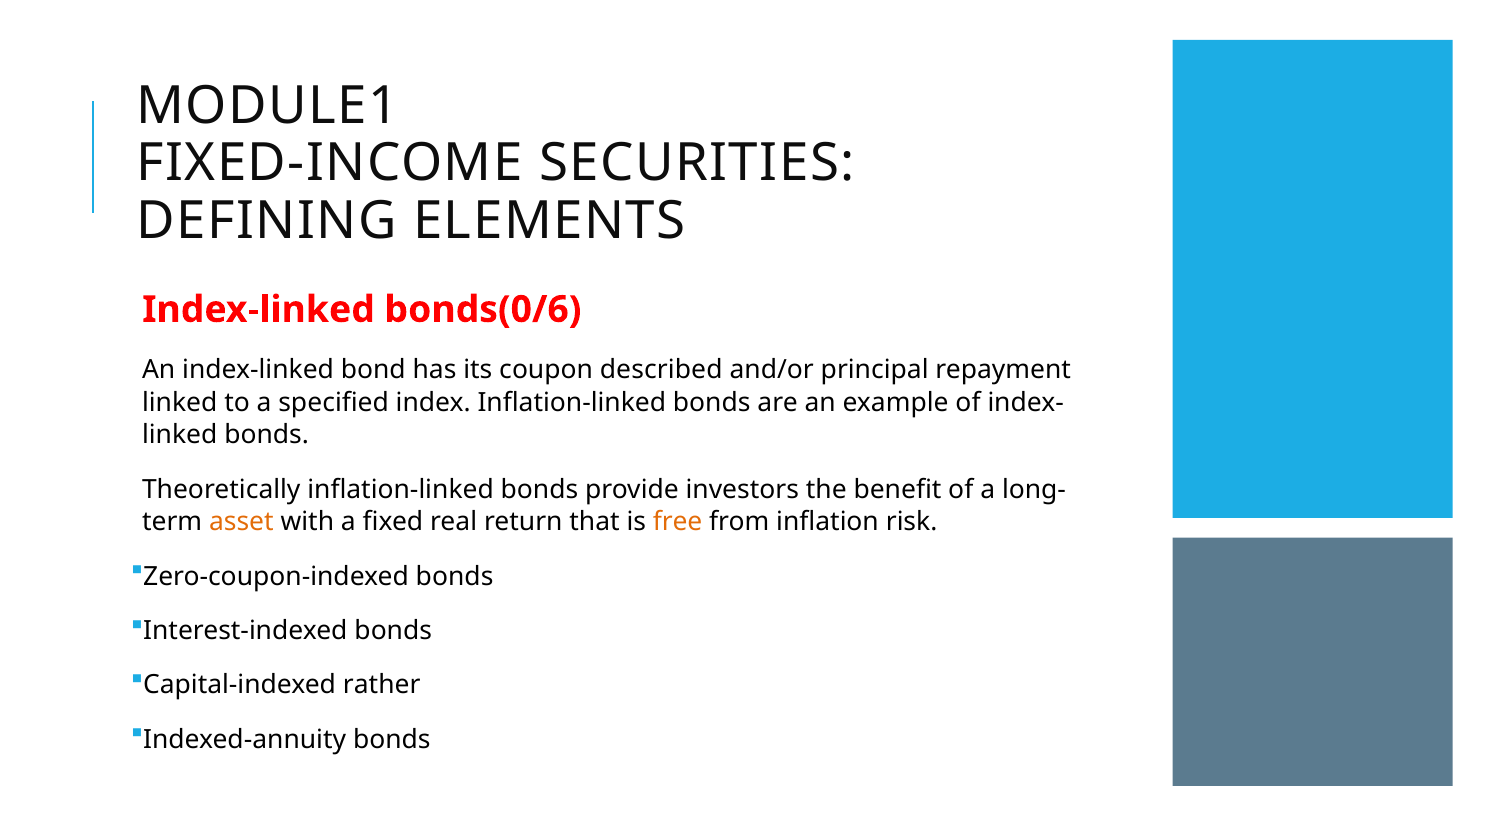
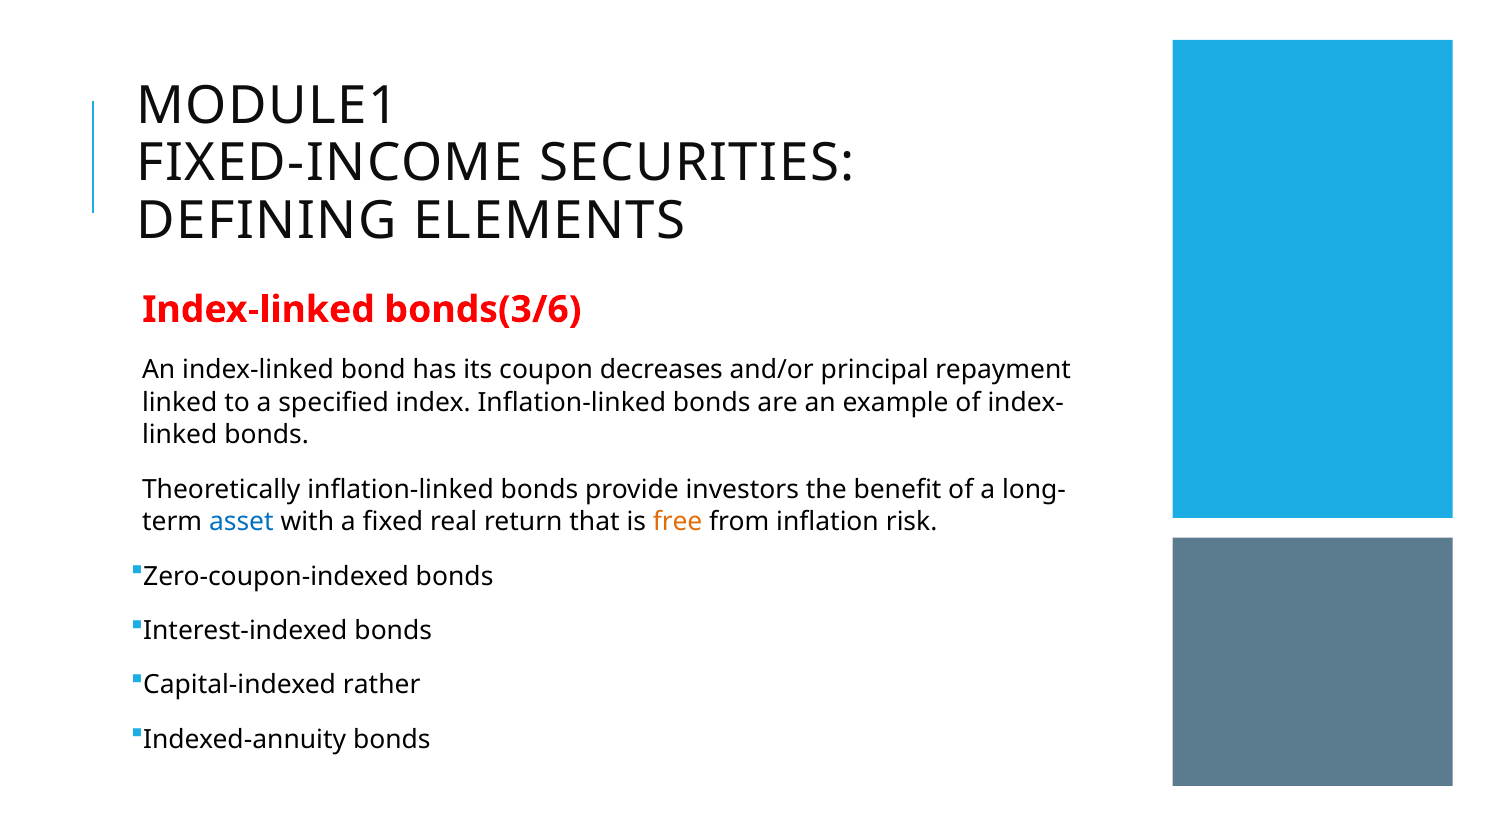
bonds(0/6: bonds(0/6 -> bonds(3/6 (483, 310)
described: described -> decreases (661, 370)
asset colour: orange -> blue (241, 522)
